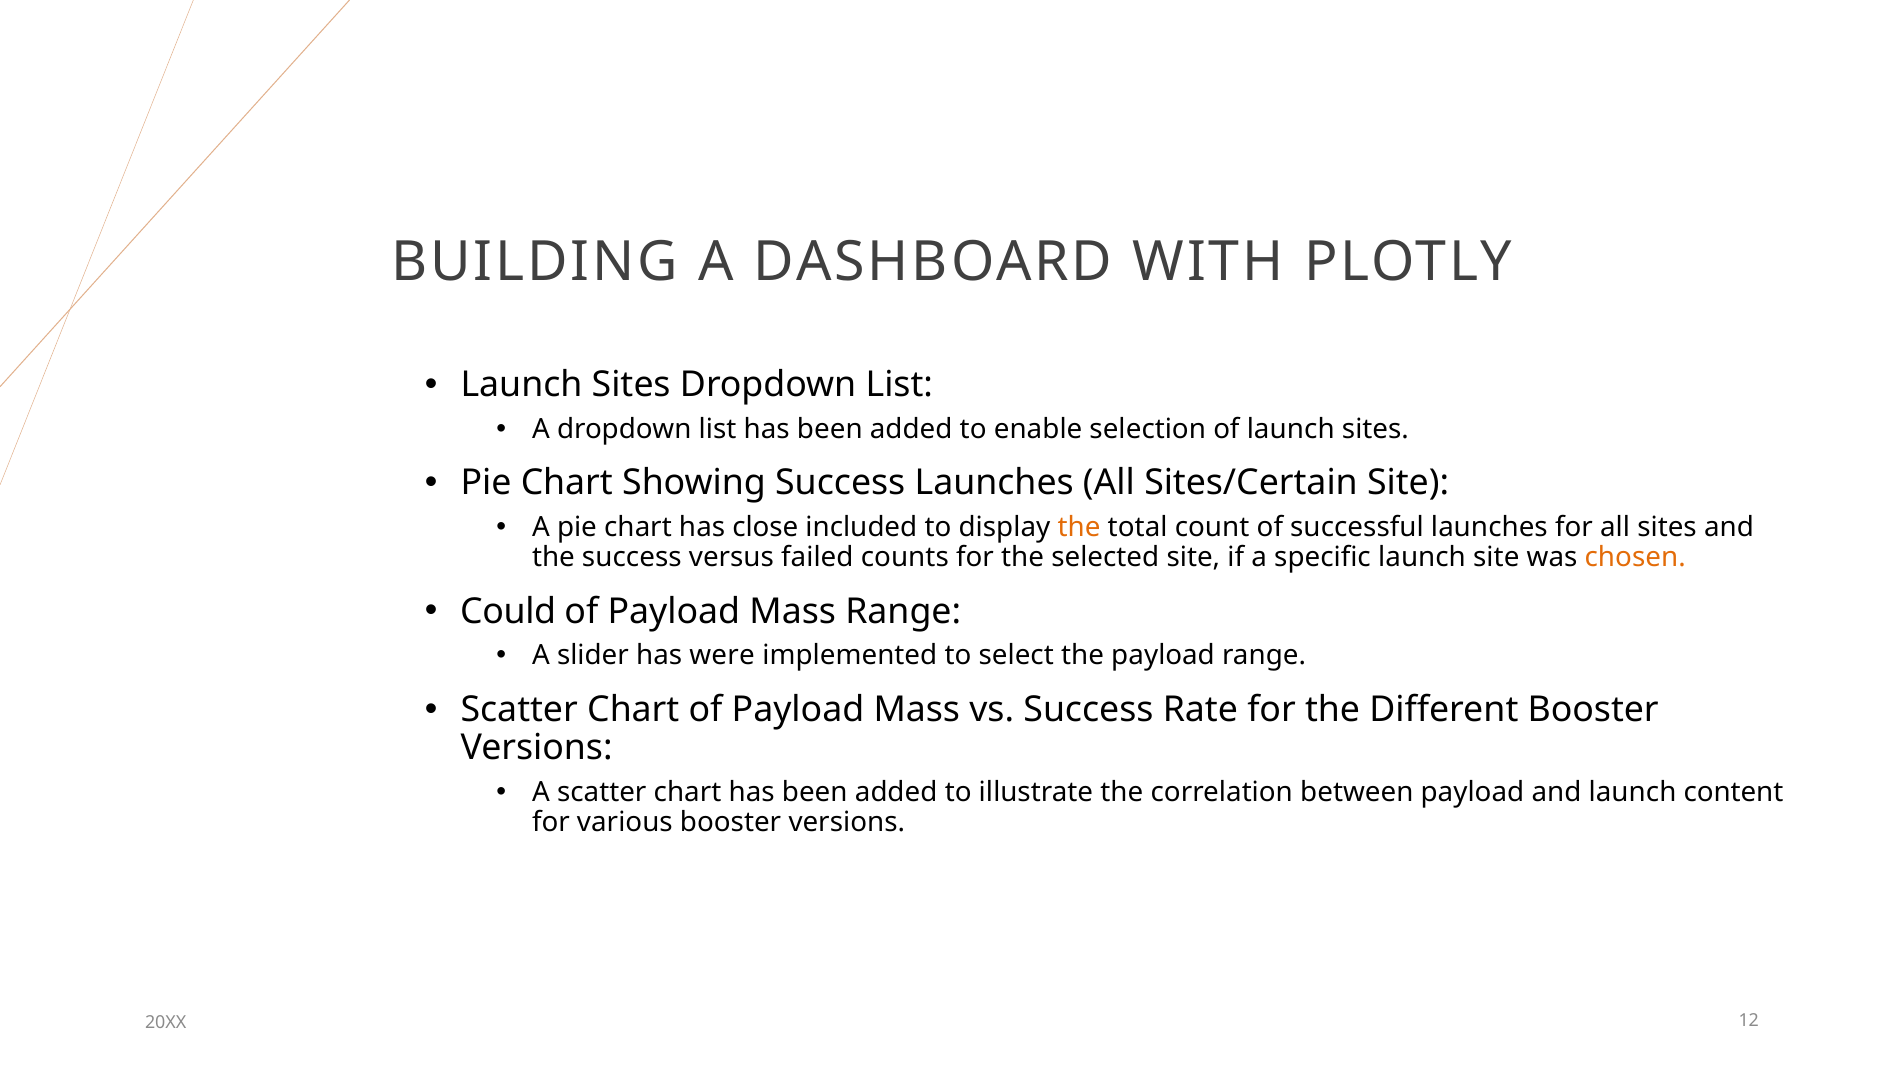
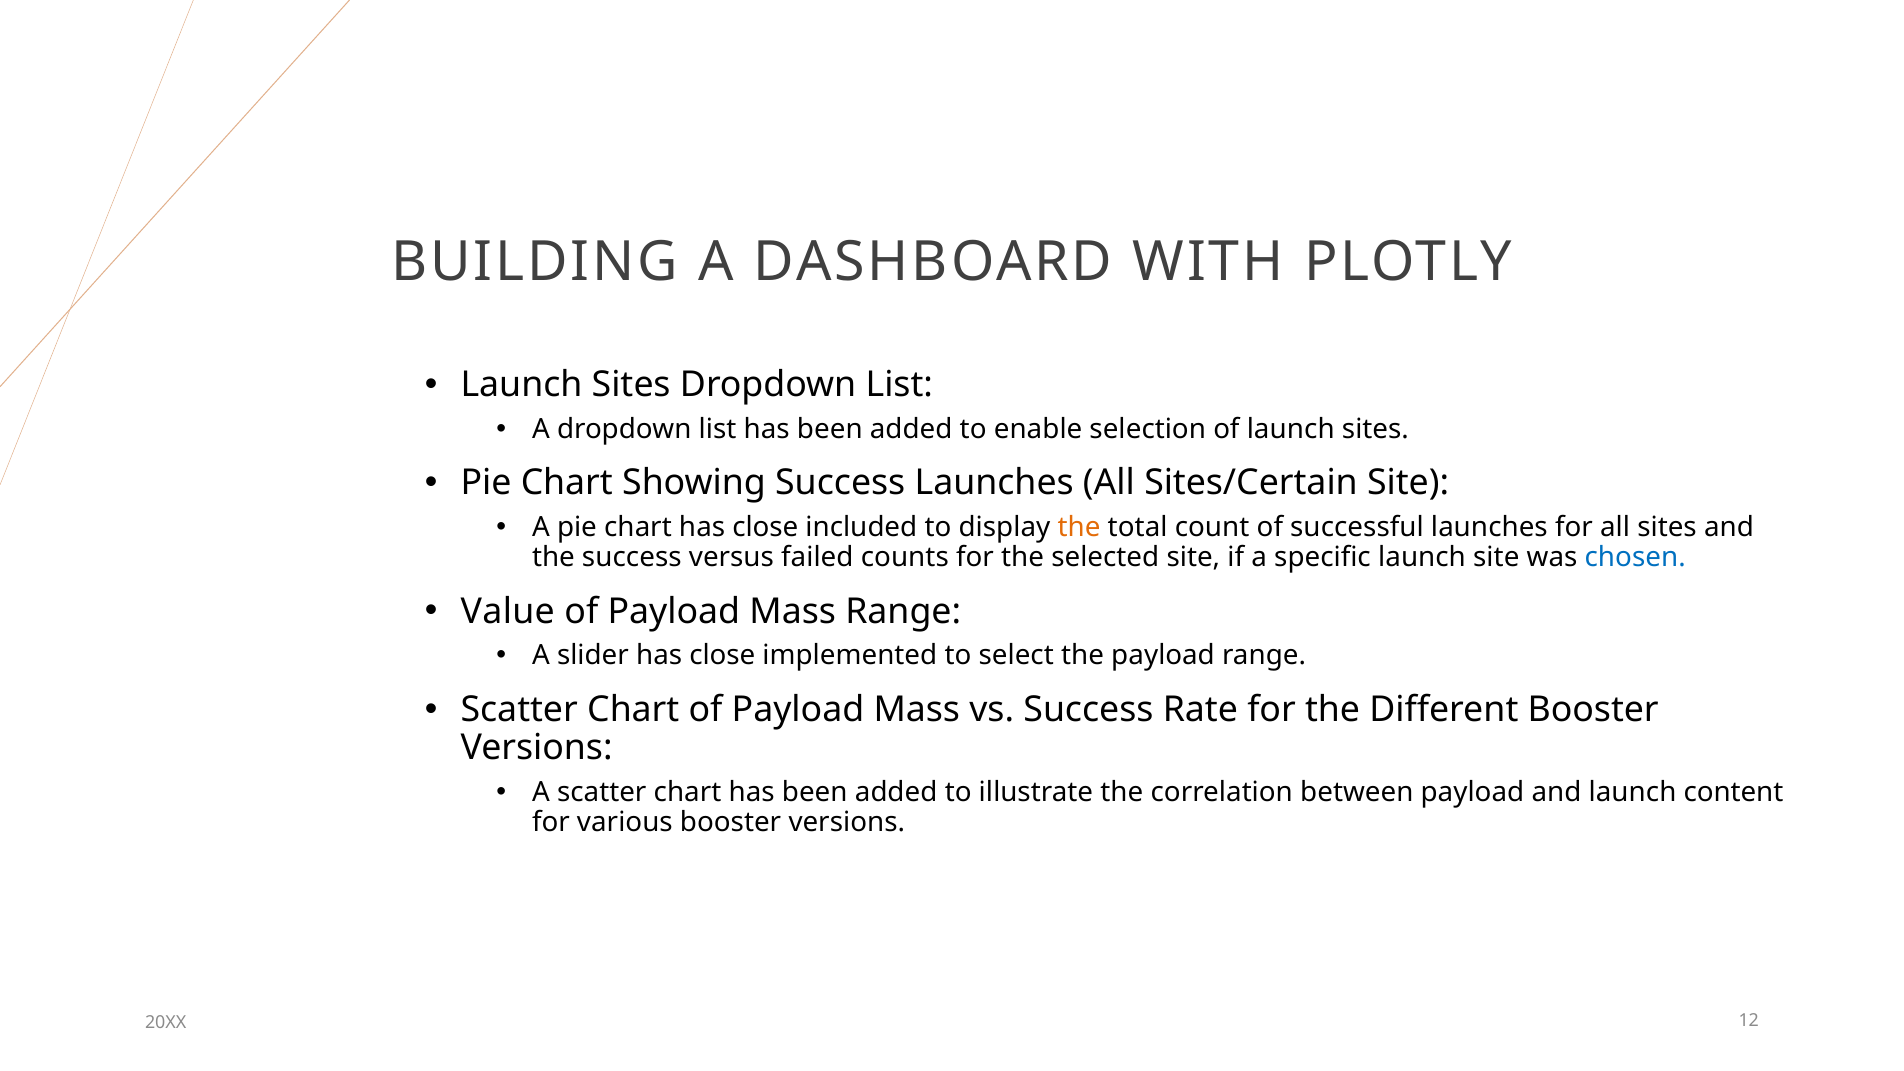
chosen colour: orange -> blue (1635, 557)
Could: Could -> Value (508, 611)
slider has were: were -> close (722, 656)
